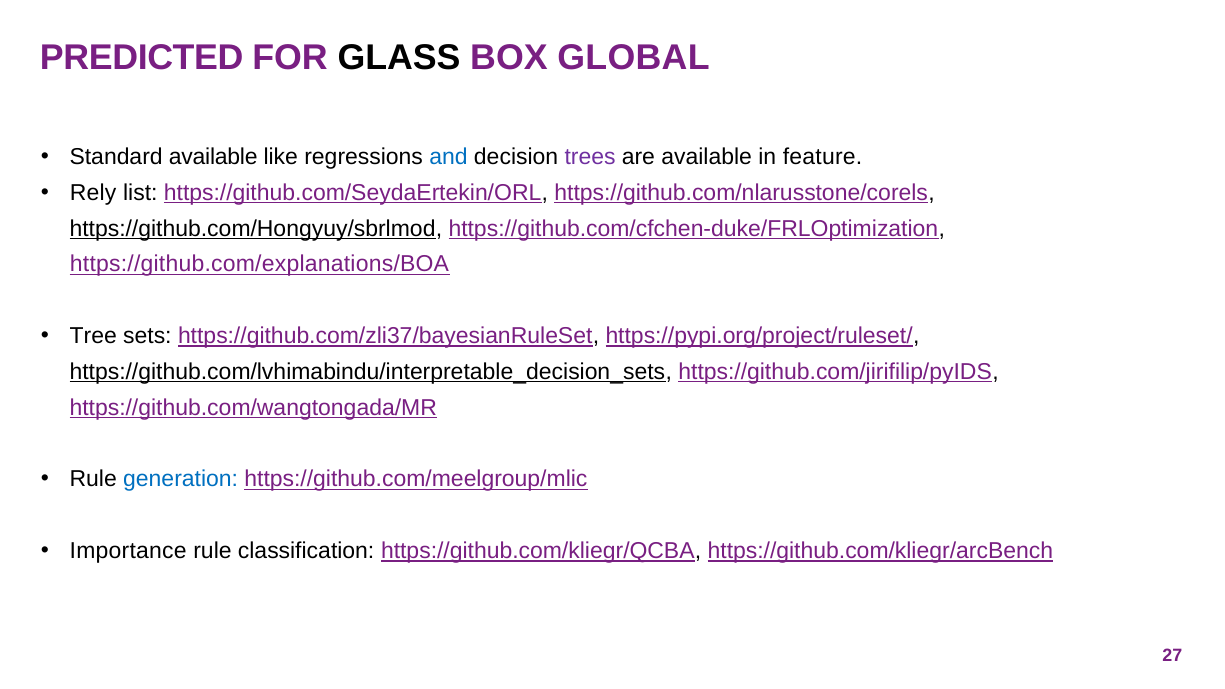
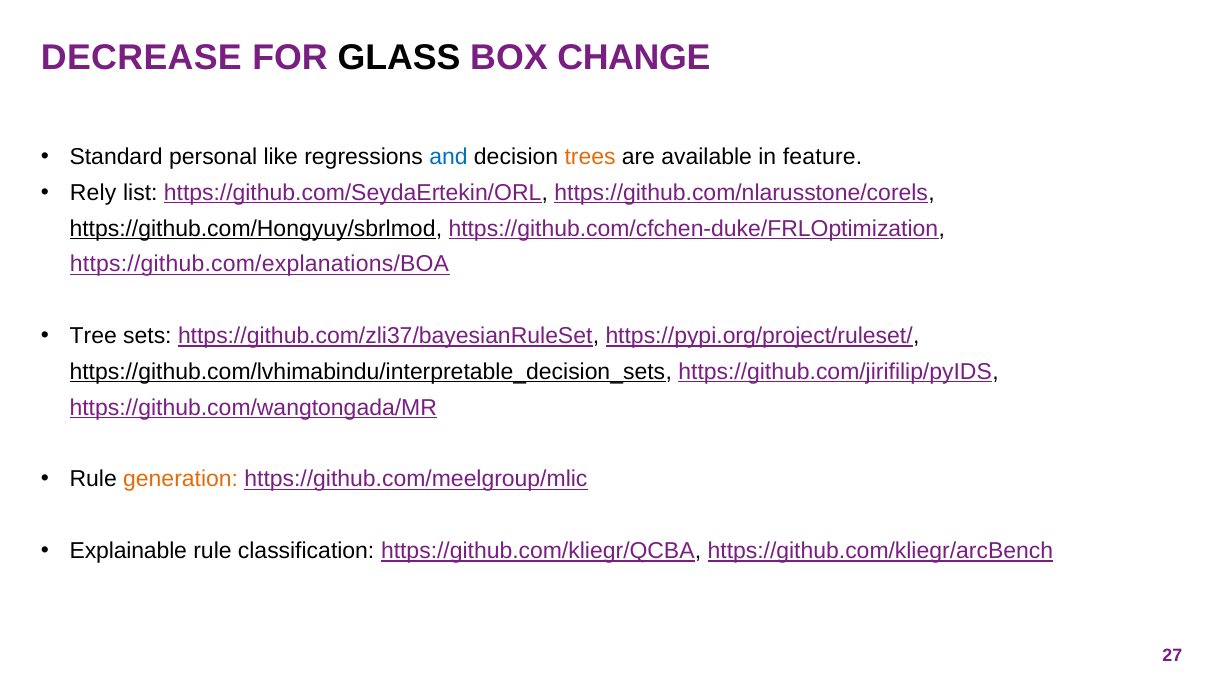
PREDICTED: PREDICTED -> DECREASE (141, 58)
GLOBAL: GLOBAL -> CHANGE (634, 58)
Standard available: available -> personal (213, 157)
trees colour: purple -> orange (590, 157)
generation colour: blue -> orange (181, 479)
Importance: Importance -> Explainable (128, 551)
